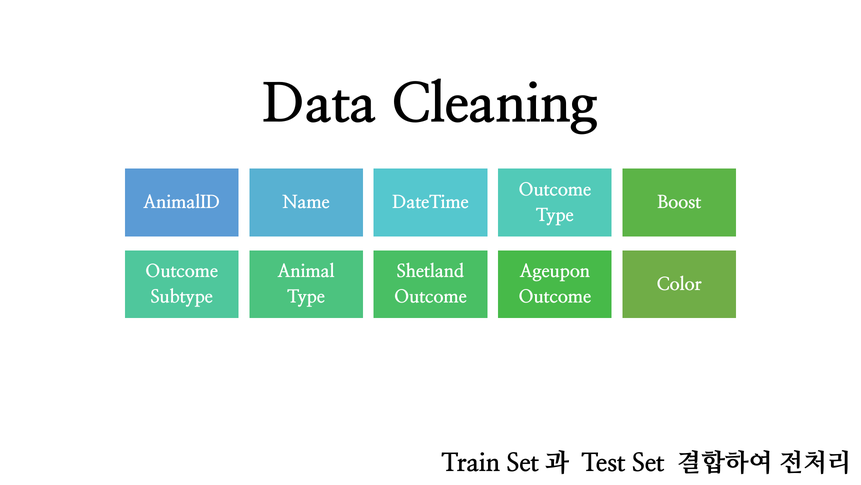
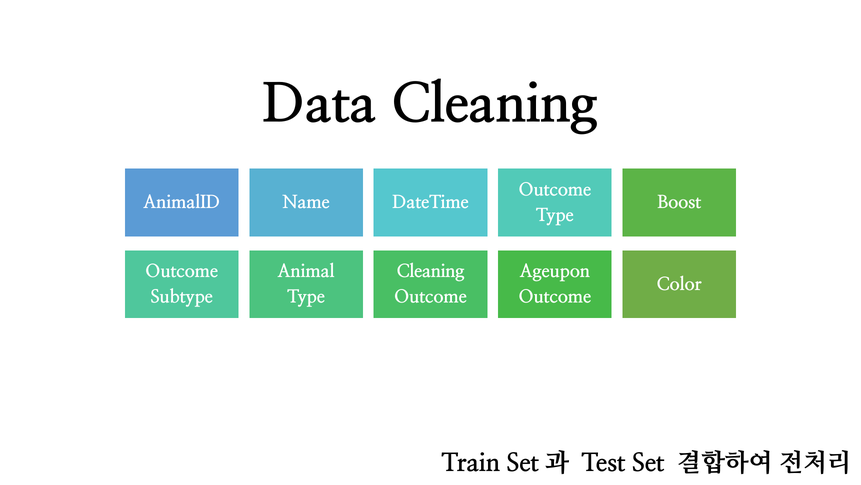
Shetland: Shetland -> Cleaning (431, 271)
